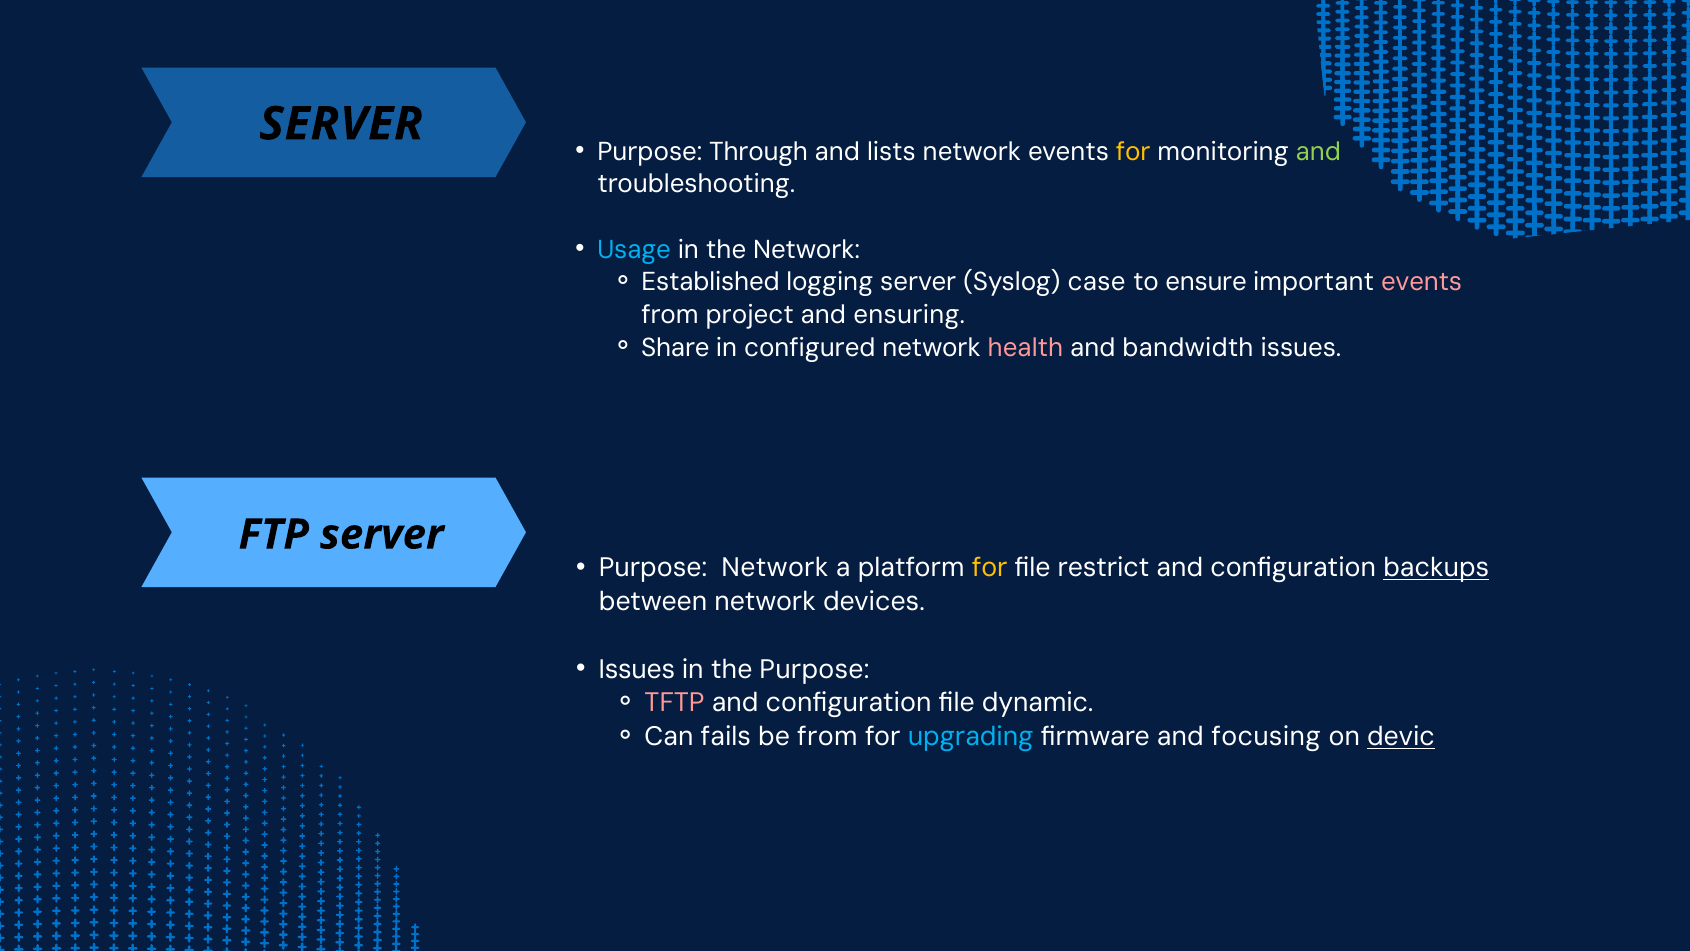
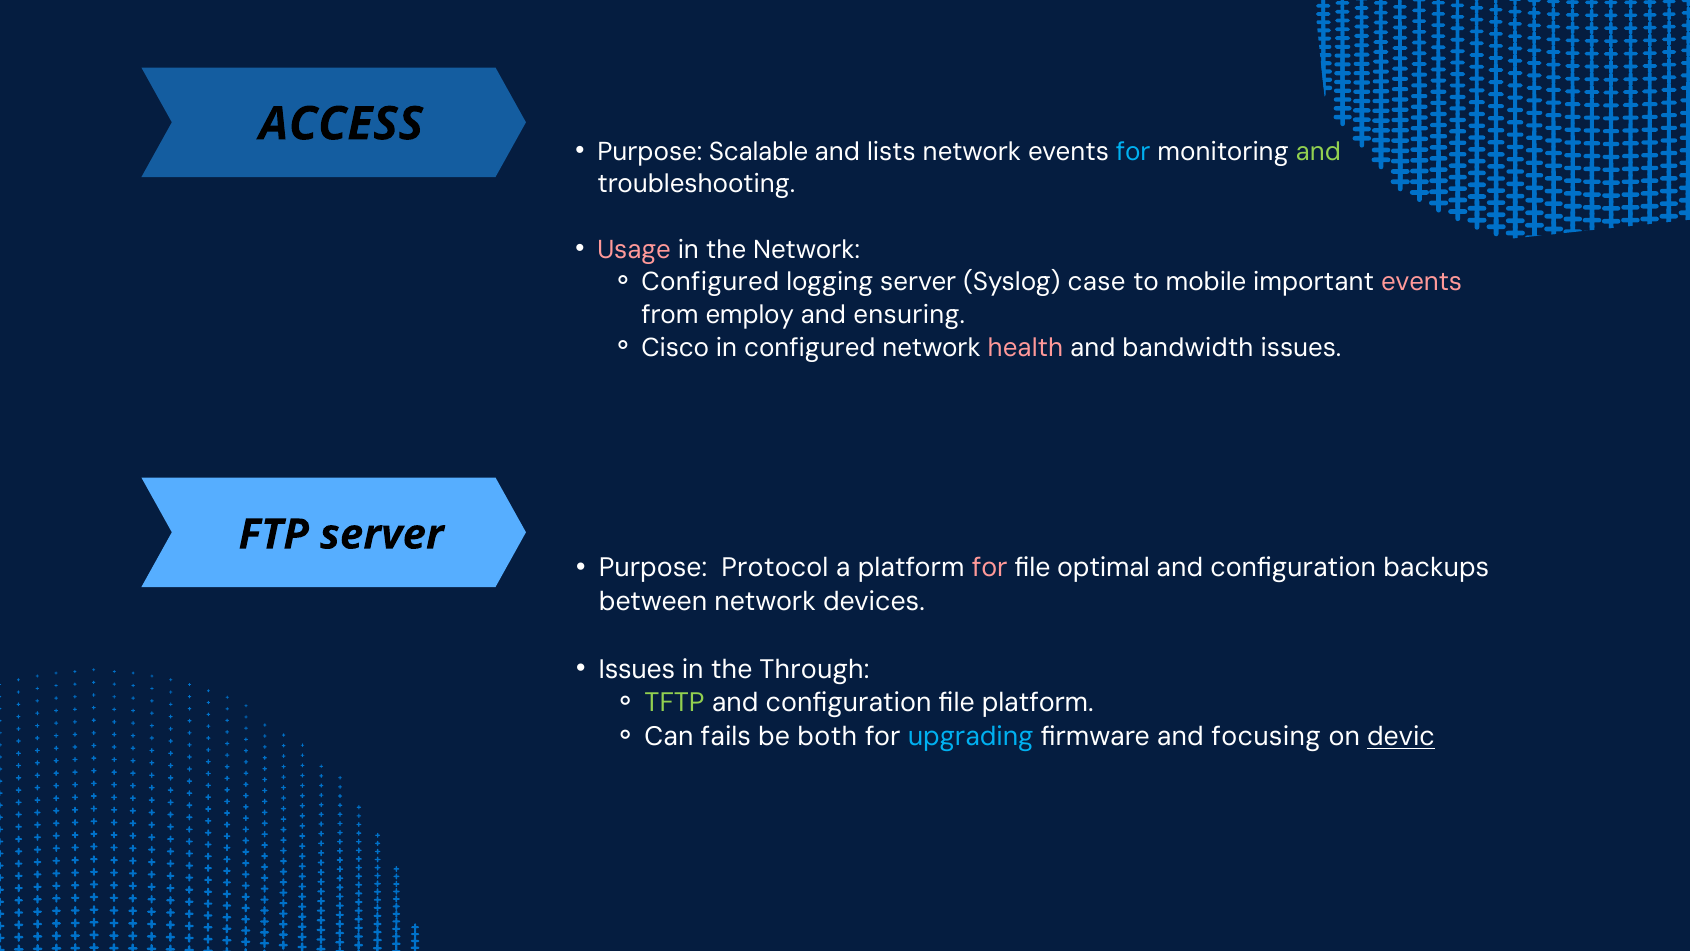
SERVER: SERVER -> ACCESS (341, 124)
Through: Through -> Scalable (759, 151)
for colour: yellow -> light blue (1133, 151)
Usage colour: light blue -> pink (634, 249)
Established: Established -> Configured (710, 282)
ensure: ensure -> mobile (1206, 282)
project: project -> employ (750, 315)
Share: Share -> Cisco (675, 347)
Purpose Network: Network -> Protocol (775, 568)
for colour: yellow -> pink (990, 568)
restrict: restrict -> optimal (1104, 568)
backups underline: present -> none (1436, 568)
the Purpose: Purpose -> Through (814, 669)
TFTP colour: pink -> light green (675, 703)
dynamic: dynamic -> platform (1038, 703)
be from: from -> both (827, 737)
